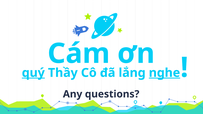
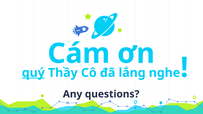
nghe underline: present -> none (164, 73)
